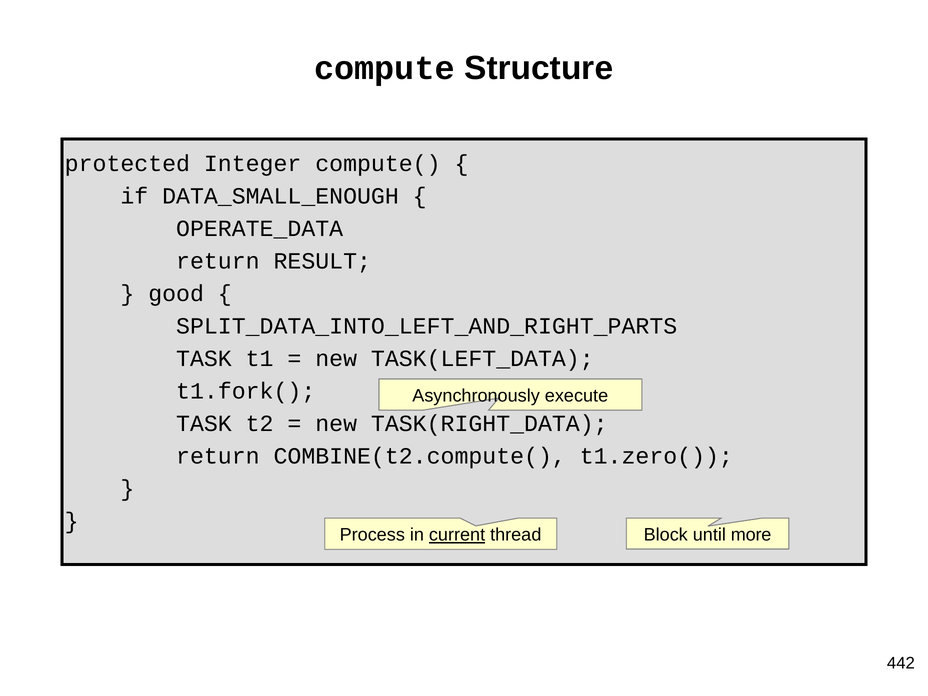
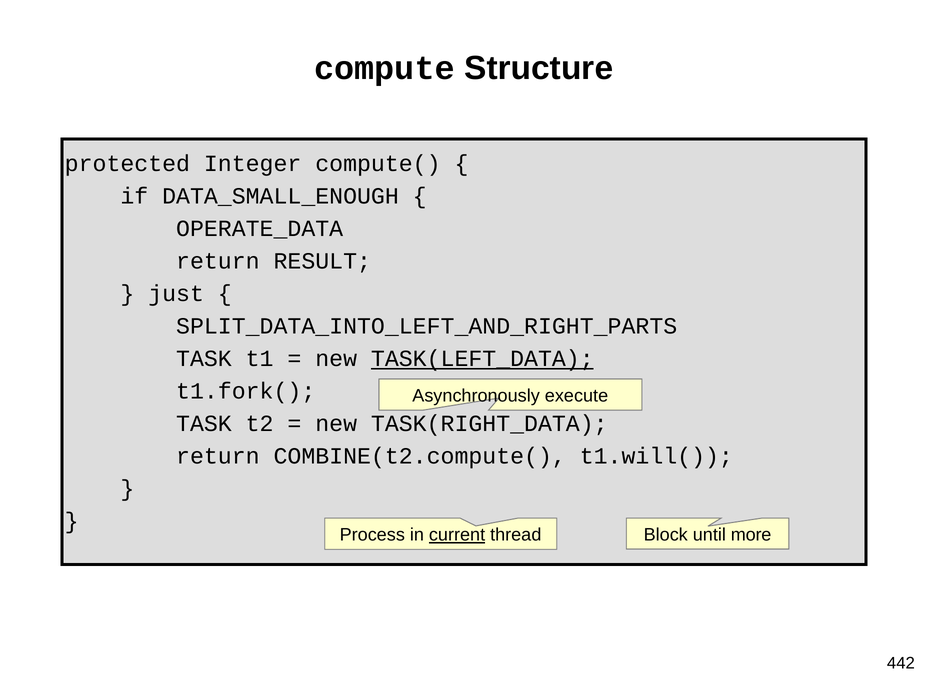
good: good -> just (176, 294)
TASK(LEFT_DATA underline: none -> present (482, 359)
t1.zero(: t1.zero( -> t1.will( (656, 456)
